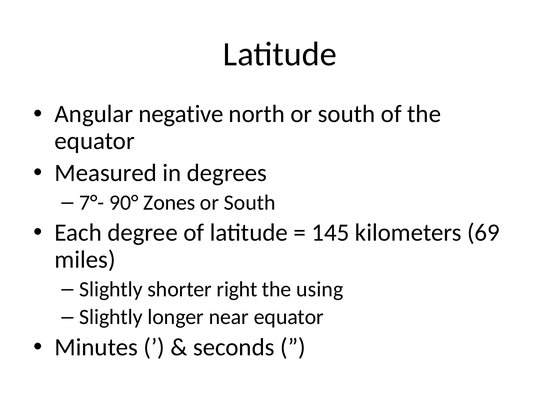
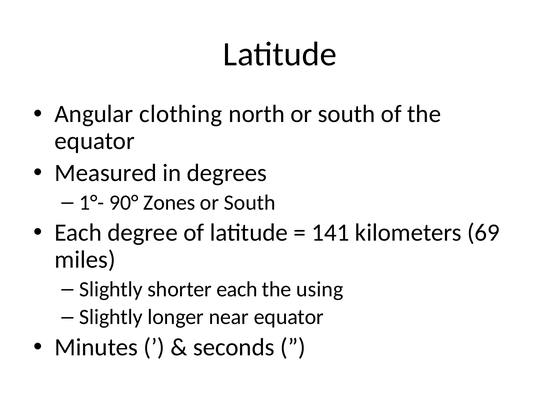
negative: negative -> clothing (181, 114)
7°-: 7°- -> 1°- (92, 202)
145: 145 -> 141 (330, 233)
shorter right: right -> each (237, 289)
